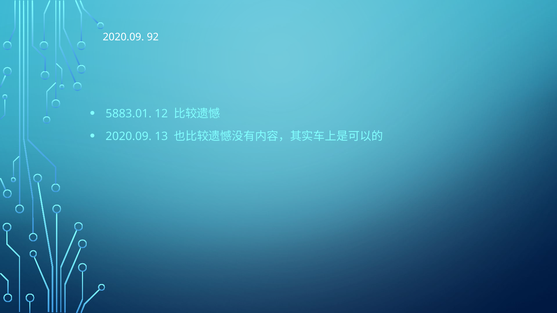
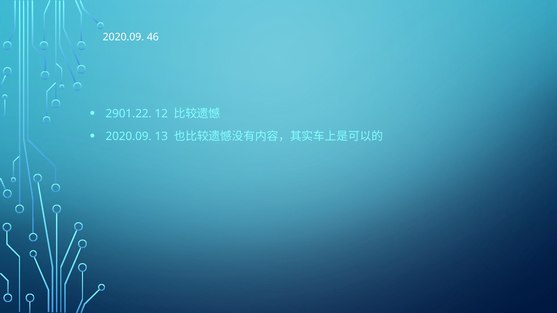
92: 92 -> 46 (153, 37)
5883.01: 5883.01 -> 2901.22 (129, 114)
